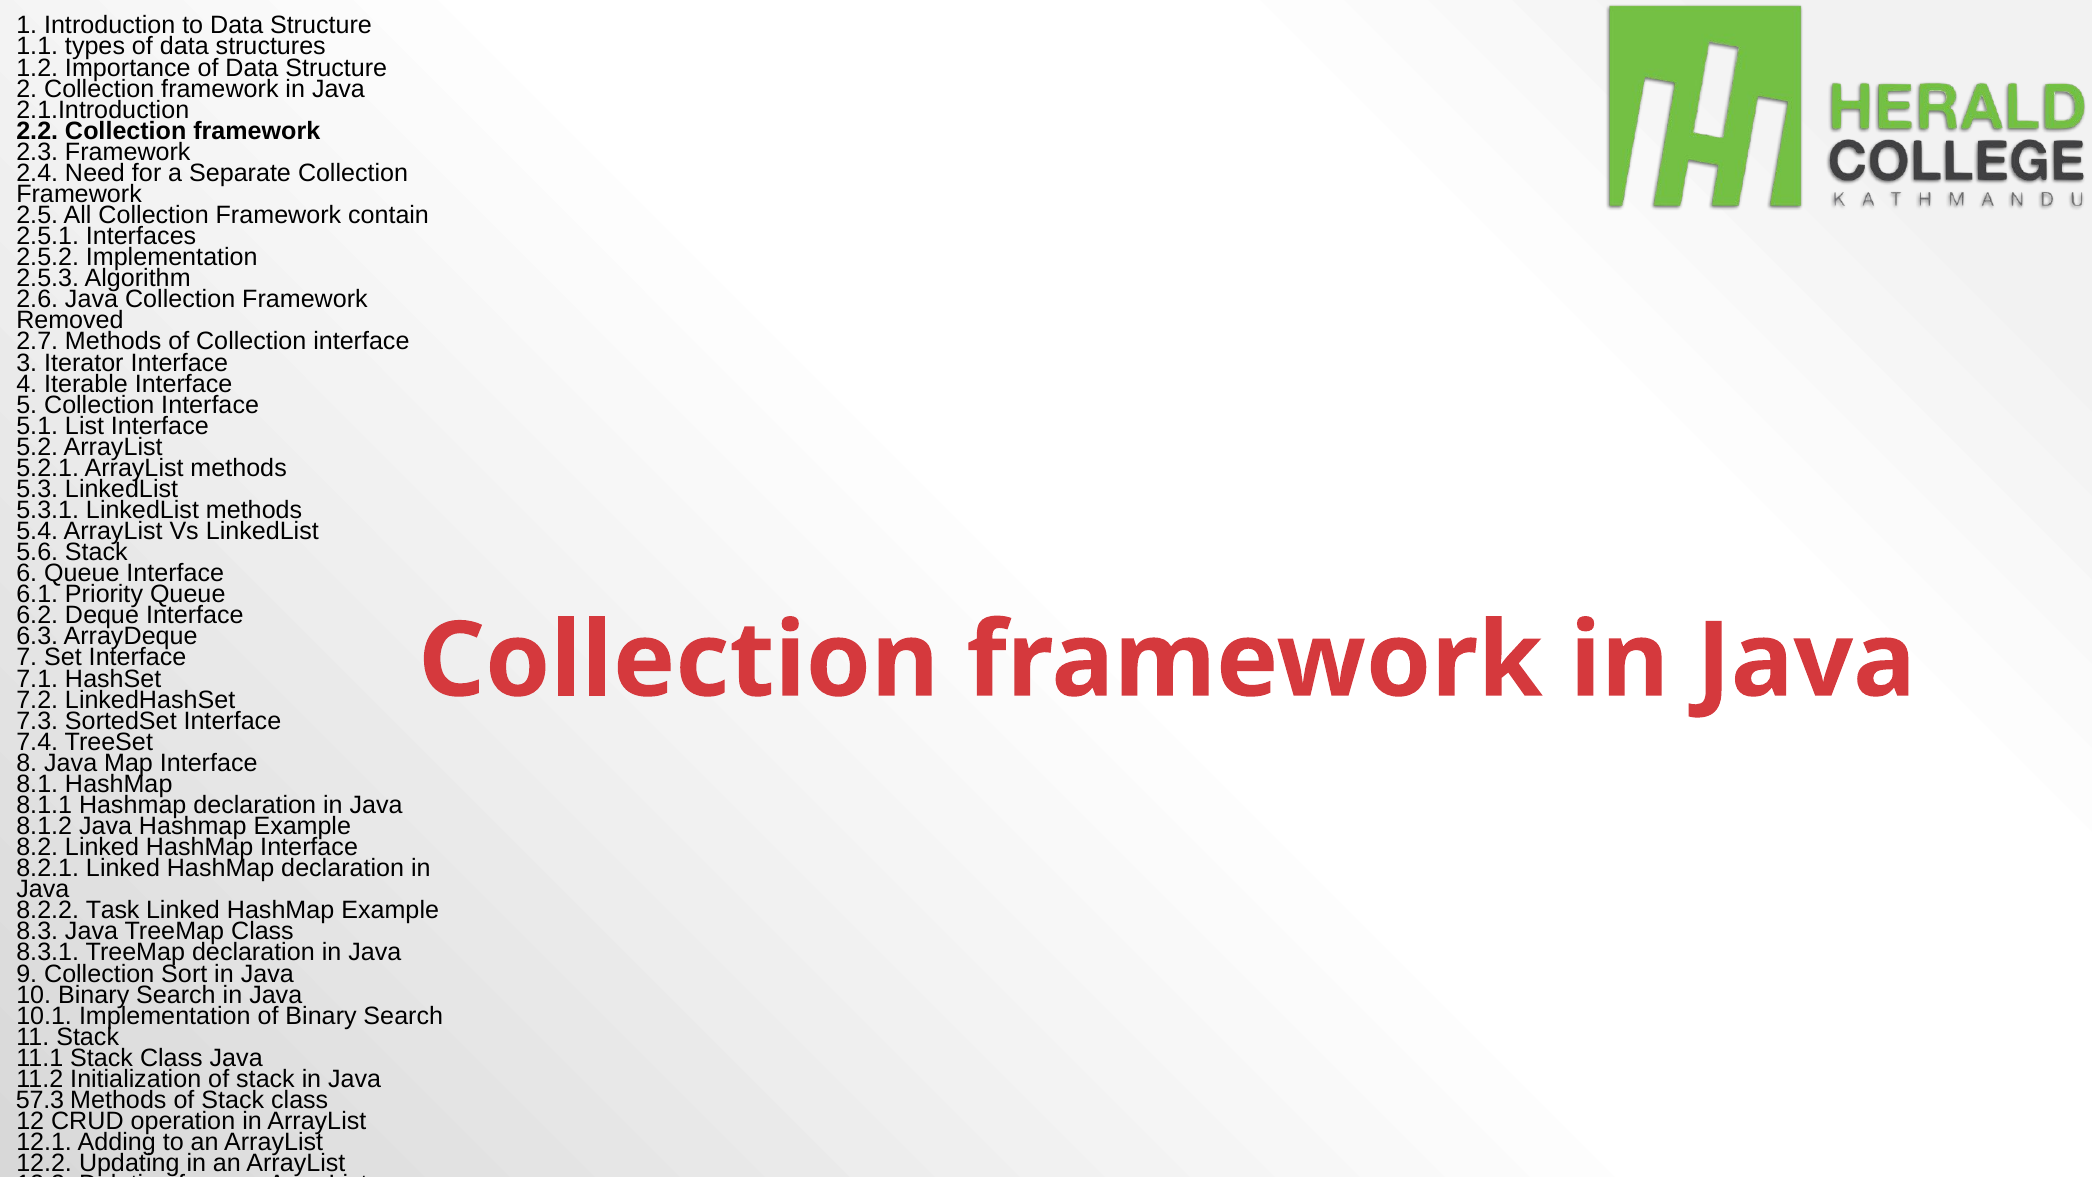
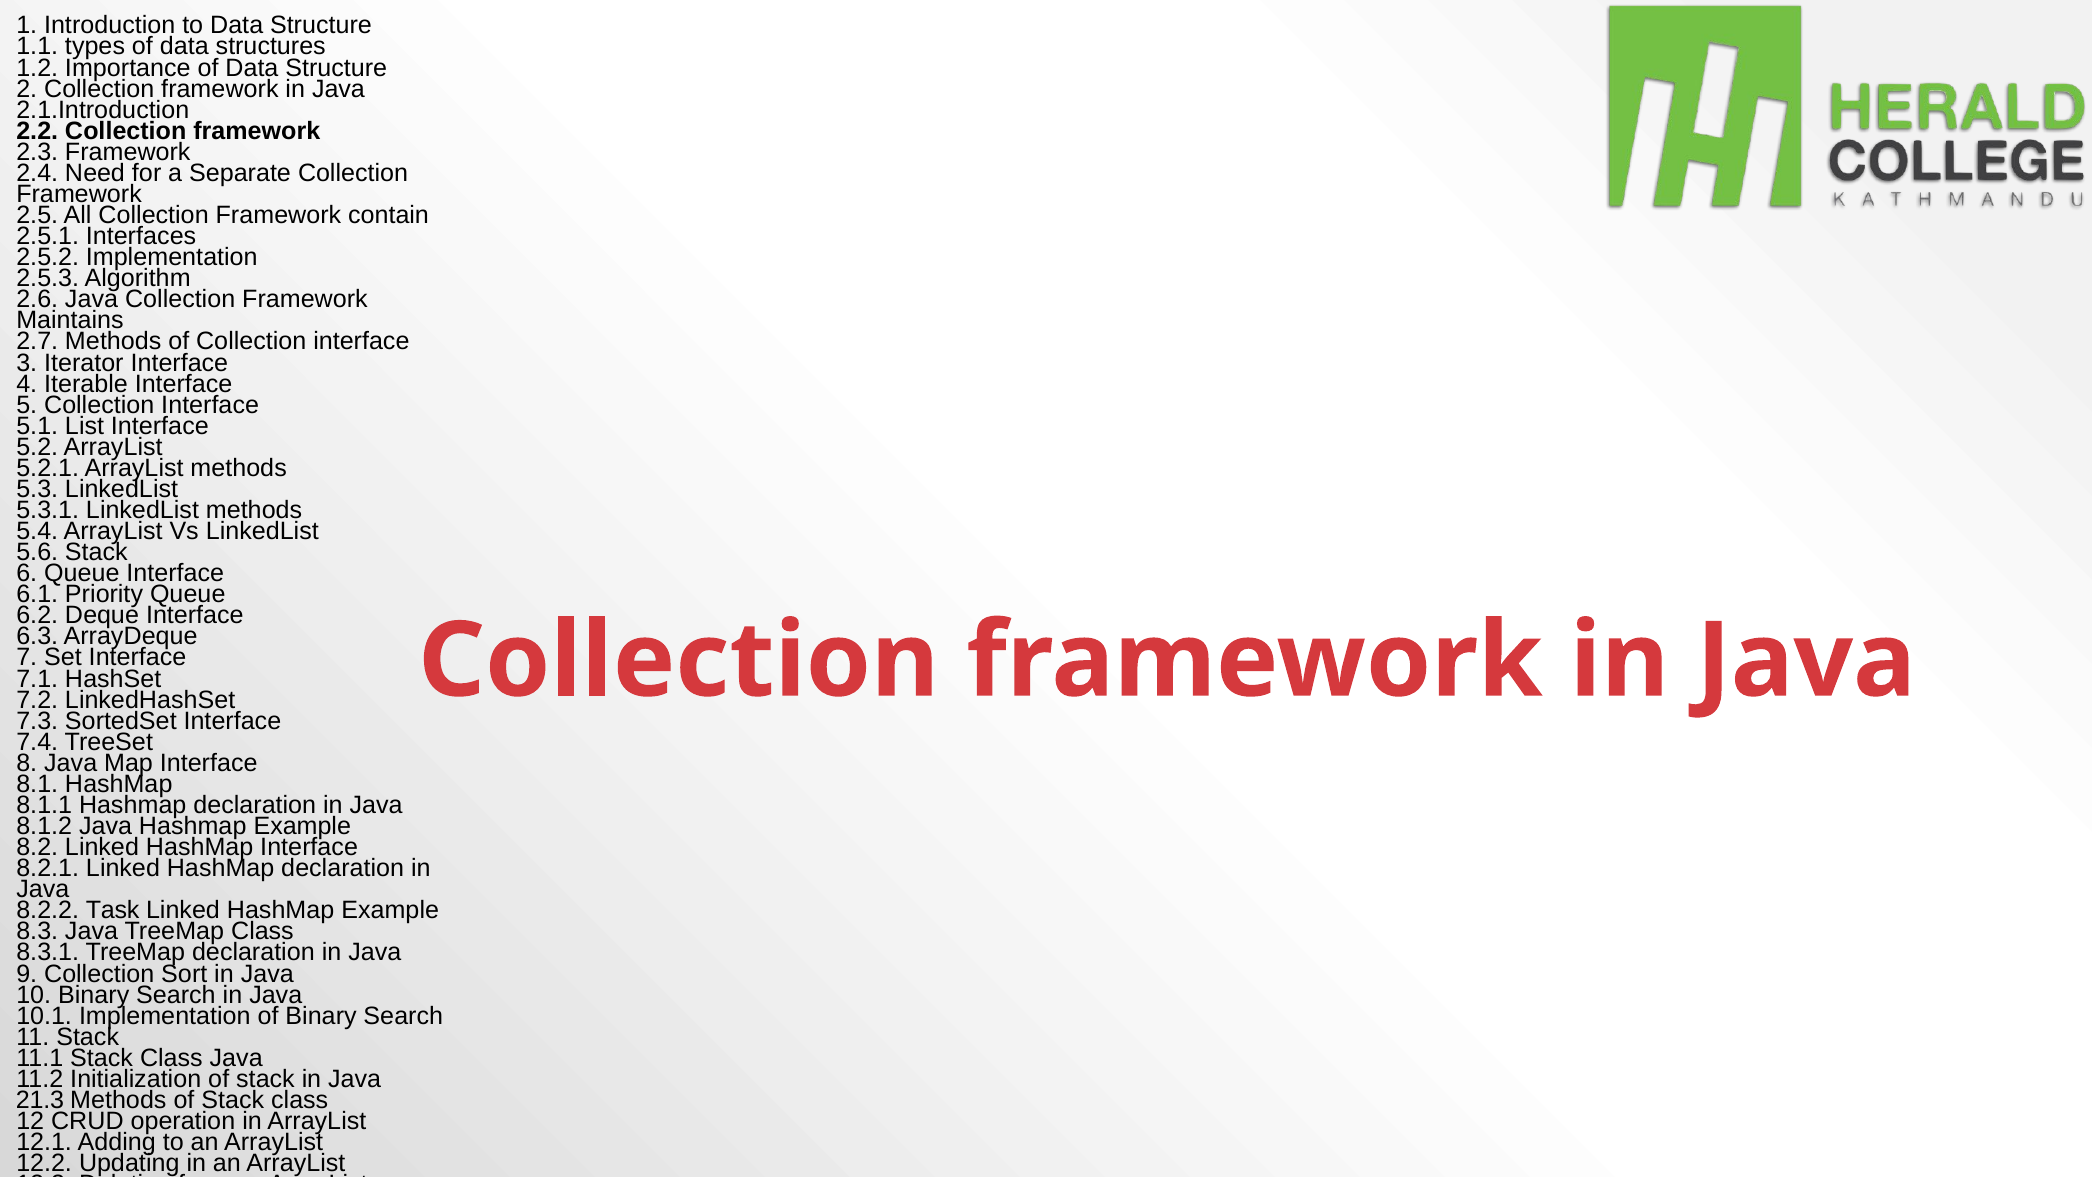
Removed: Removed -> Maintains (70, 321)
57.3: 57.3 -> 21.3 (40, 1100)
